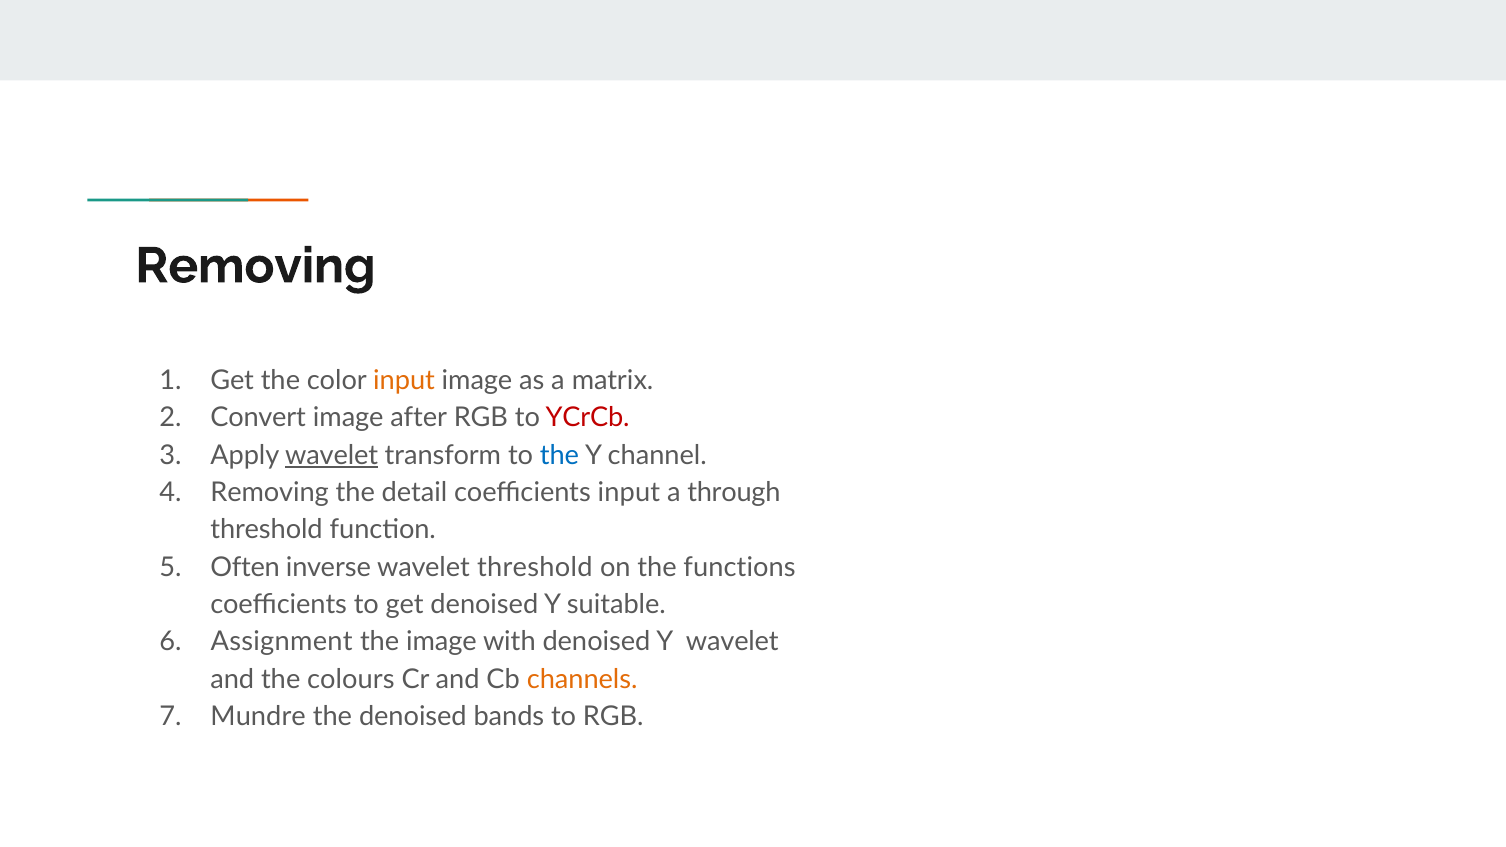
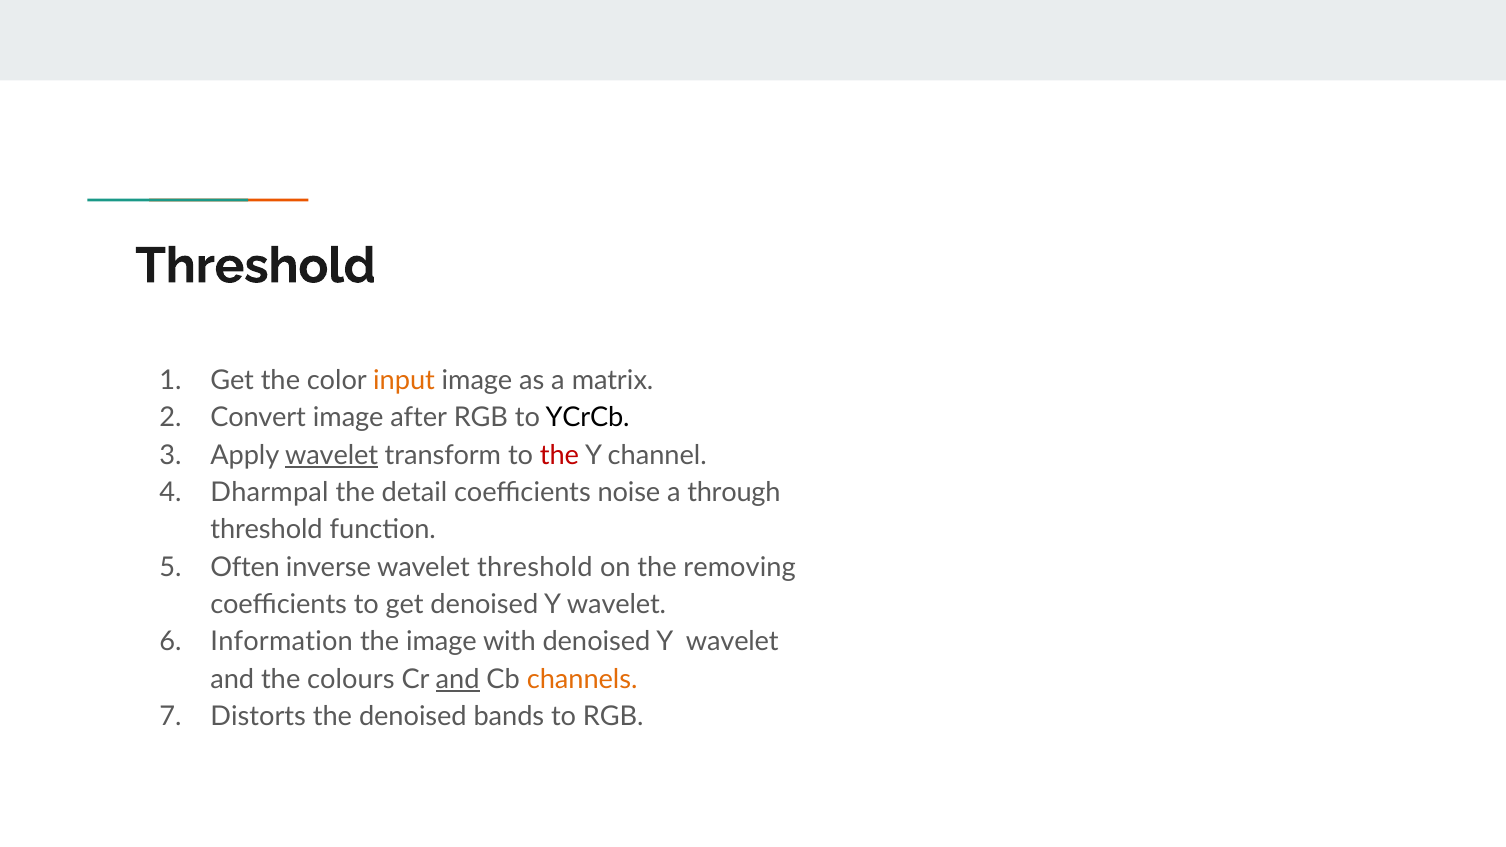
Removing: Removing -> Threshold (256, 266)
YCrCb colour: red -> black (588, 418)
the colour: blue -> red (559, 455)
Removing: Removing -> Dharmpal (270, 493)
coefficients input: input -> noise (629, 493)
functions: functions -> removing (740, 567)
get denoised Y suitable: suitable -> wavelet (616, 605)
Assignment: Assignment -> Information (282, 642)
and underline: none -> present (458, 679)
Mundre: Mundre -> Distorts (258, 717)
